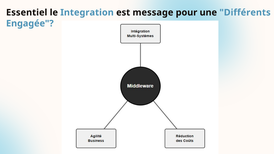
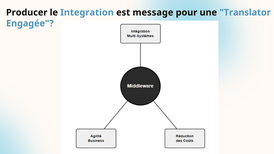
Essentiel: Essentiel -> Producer (27, 12)
Différents: Différents -> Translator (245, 12)
